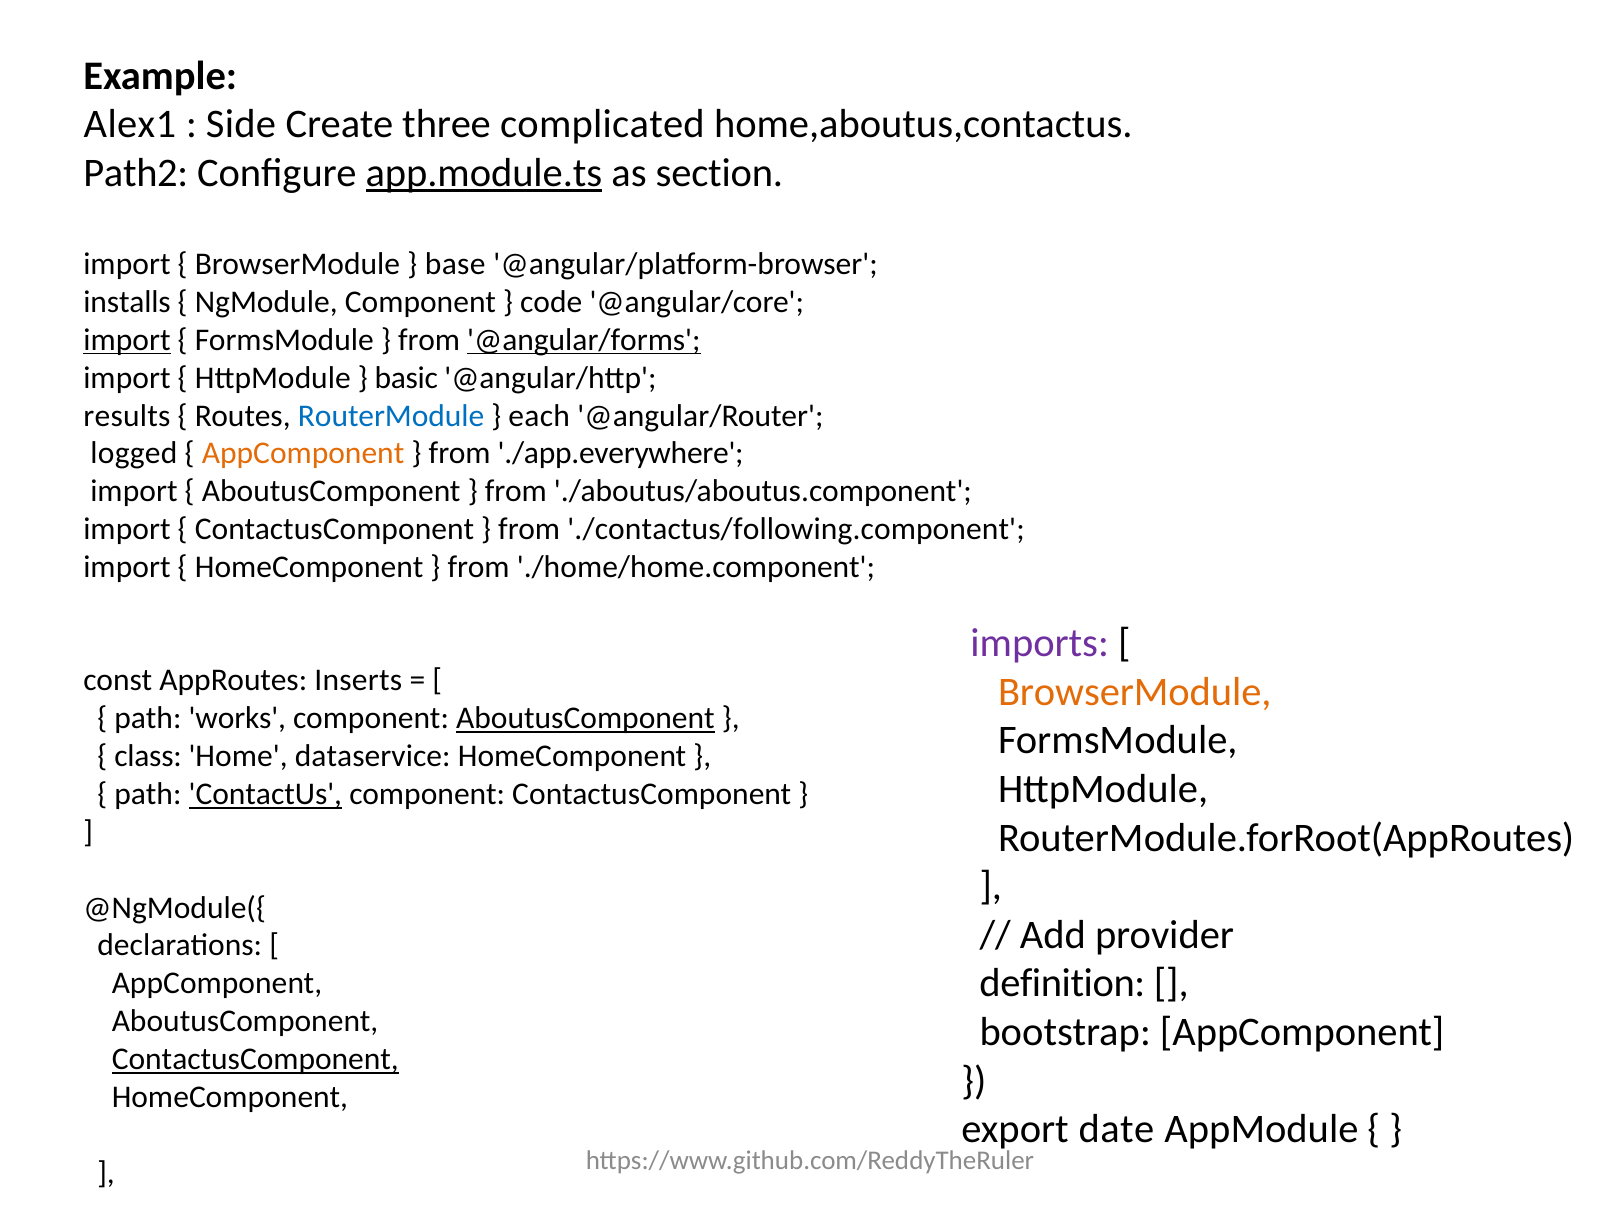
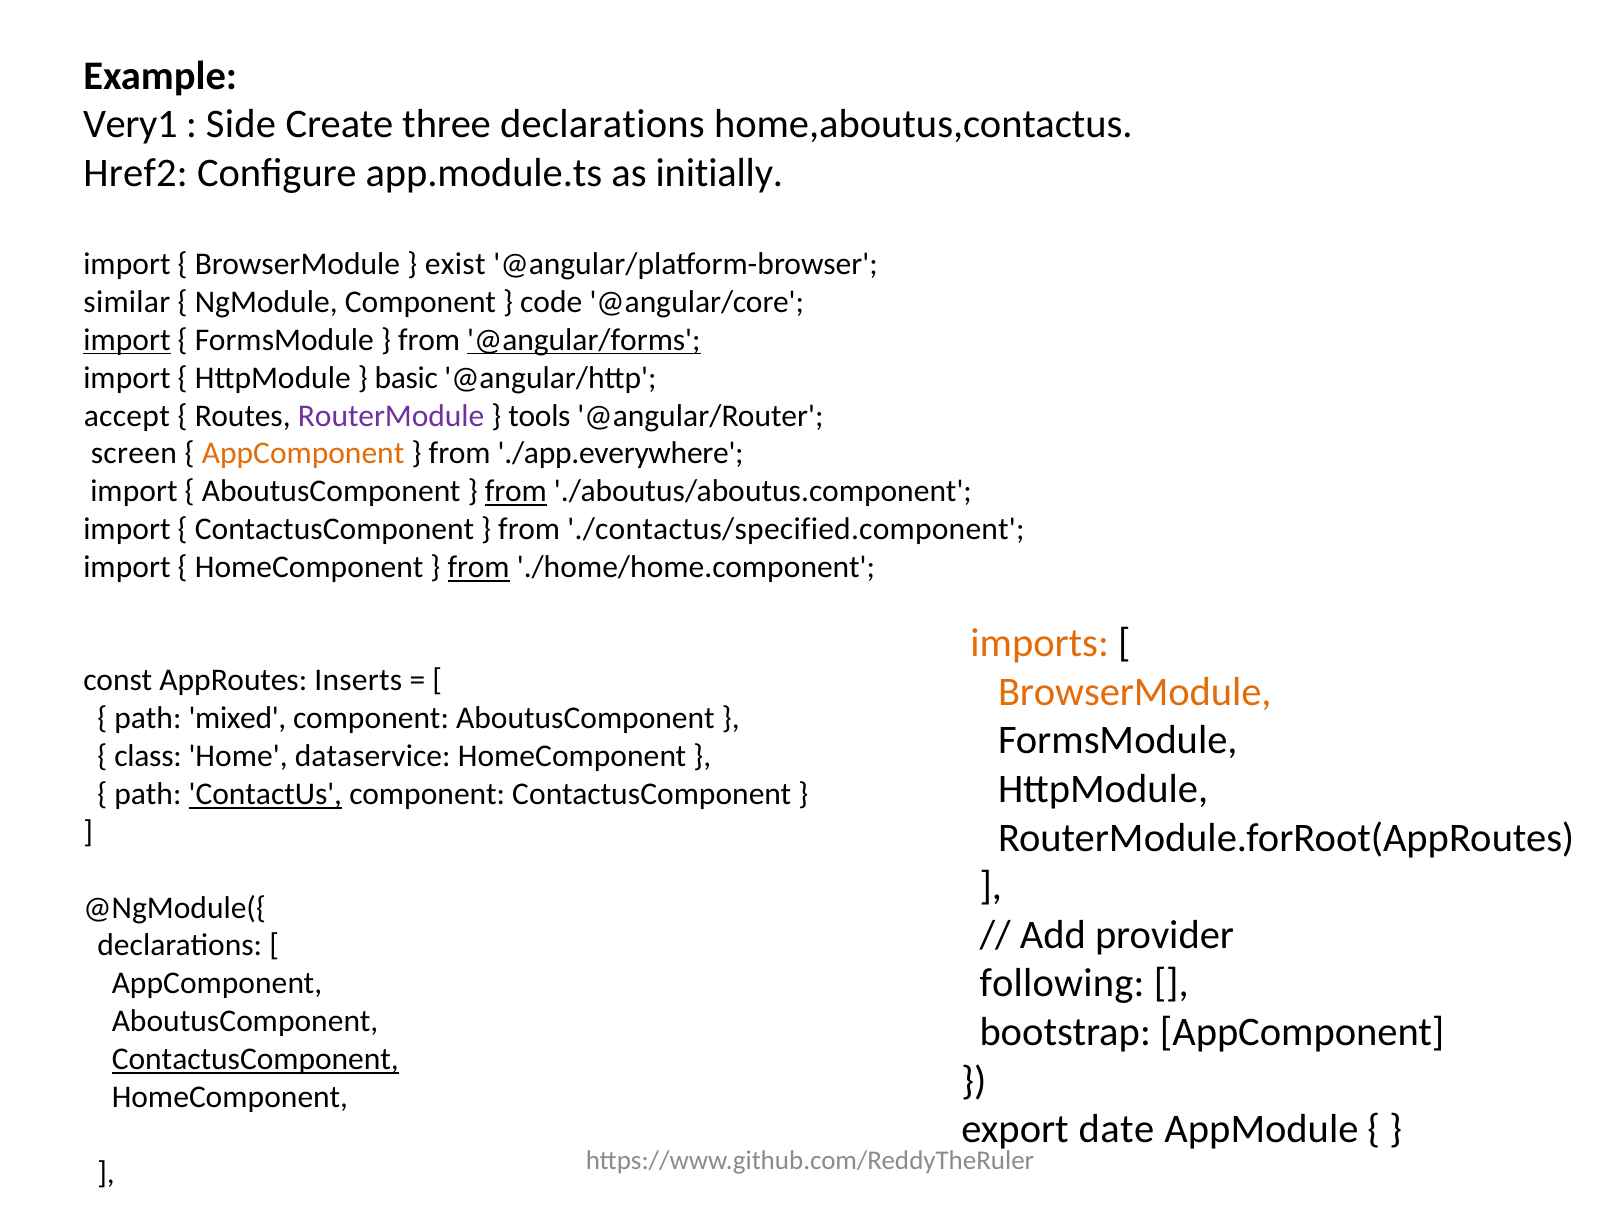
Alex1: Alex1 -> Very1 (130, 124)
three complicated: complicated -> declarations (602, 124)
Path2: Path2 -> Href2 (136, 173)
app.module.ts underline: present -> none (484, 173)
section: section -> initially (719, 173)
base: base -> exist (455, 264)
installs: installs -> similar (127, 302)
results: results -> accept (127, 416)
RouterModule colour: blue -> purple (391, 416)
each: each -> tools (539, 416)
logged: logged -> screen (134, 453)
from underline: none -> present (516, 491)
./contactus/following.component: ./contactus/following.component -> ./contactus/specified.component (796, 529)
from underline: none -> present (479, 567)
imports colour: purple -> orange (1040, 643)
works: works -> mixed (237, 718)
AboutusComponent underline: present -> none (585, 718)
definition: definition -> following (1062, 983)
